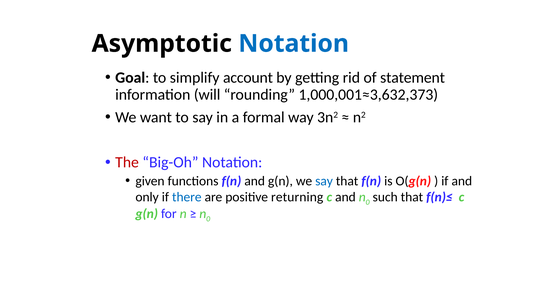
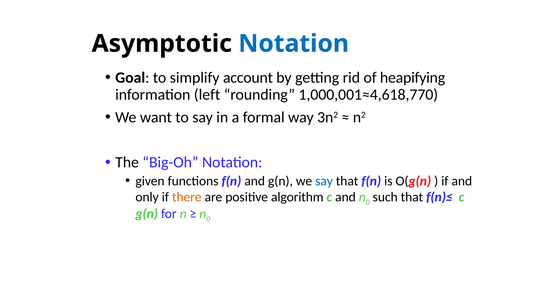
statement: statement -> heapifying (413, 78)
will: will -> left (207, 95)
1,000,001≈3,632,373: 1,000,001≈3,632,373 -> 1,000,001≈4,618,770 (368, 95)
The colour: red -> black (127, 163)
there colour: blue -> orange (187, 197)
returning: returning -> algorithm (297, 197)
